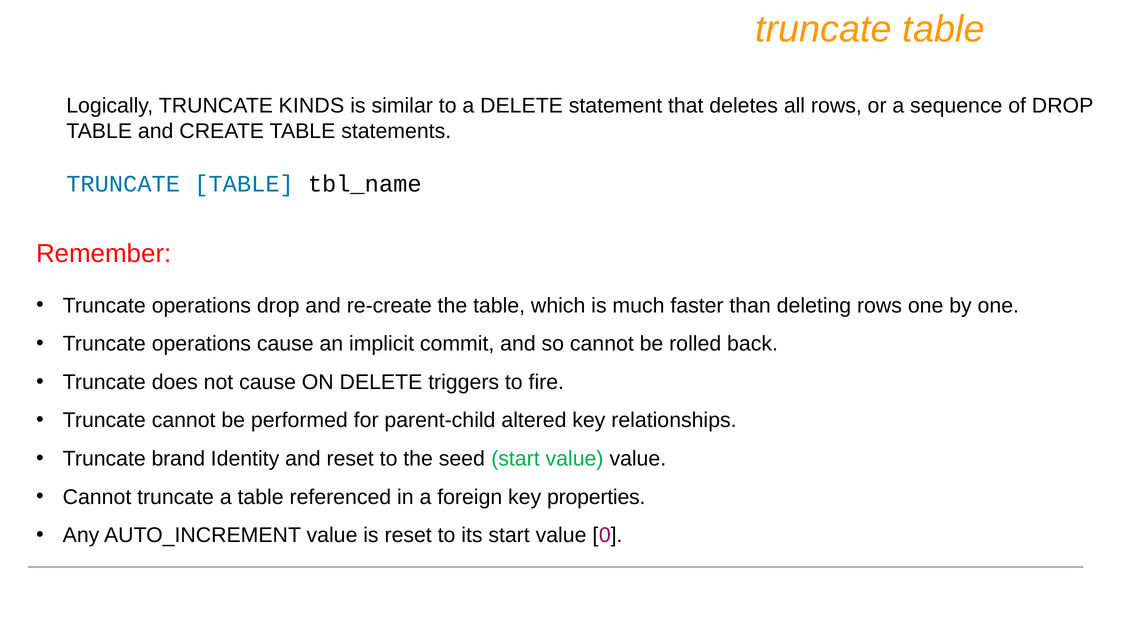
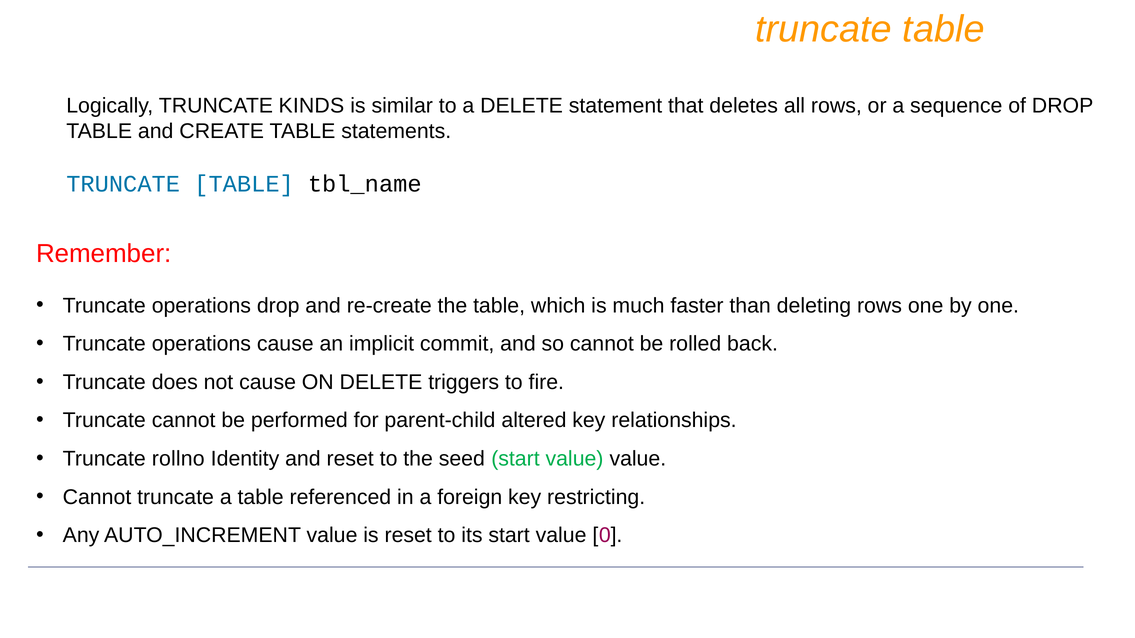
brand: brand -> rollno (178, 459)
properties: properties -> restricting (596, 497)
